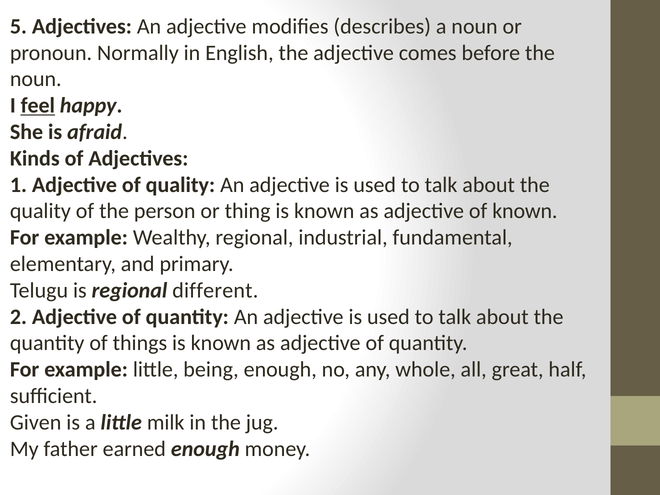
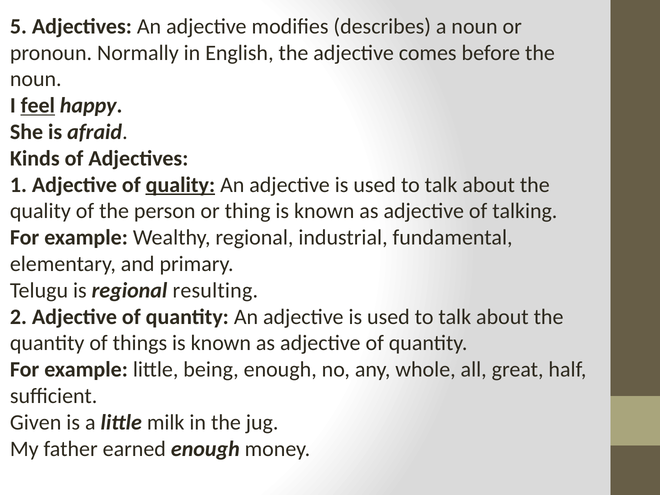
quality underline: none -> present (180, 185)
of known: known -> talking (525, 211)
different: different -> resulting (215, 290)
